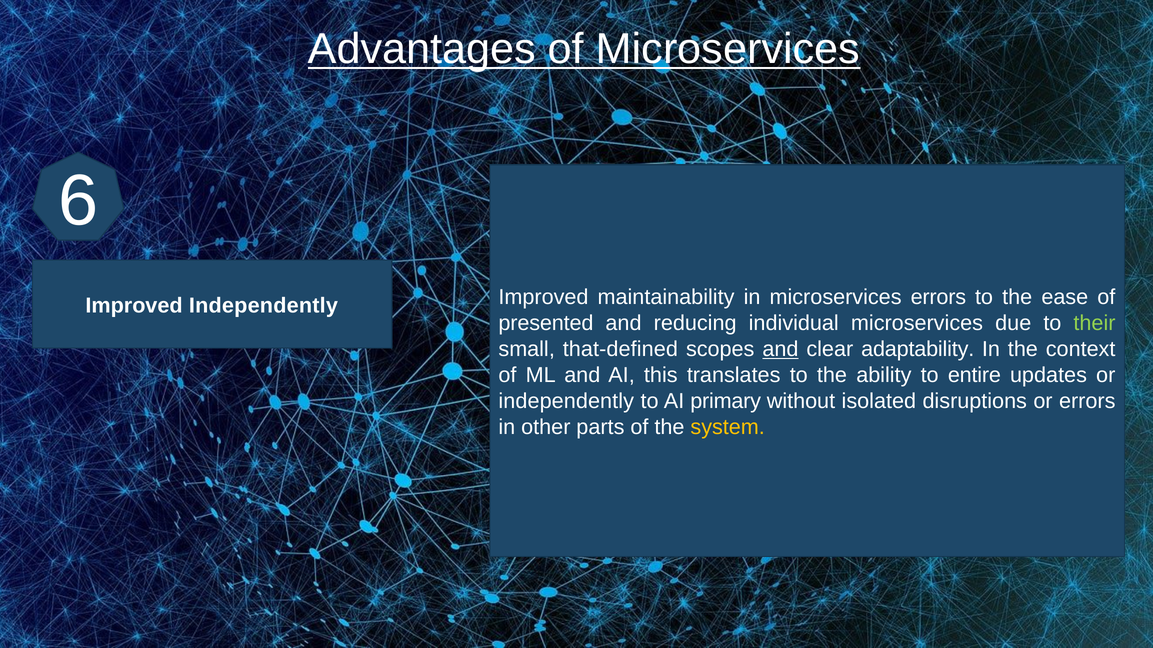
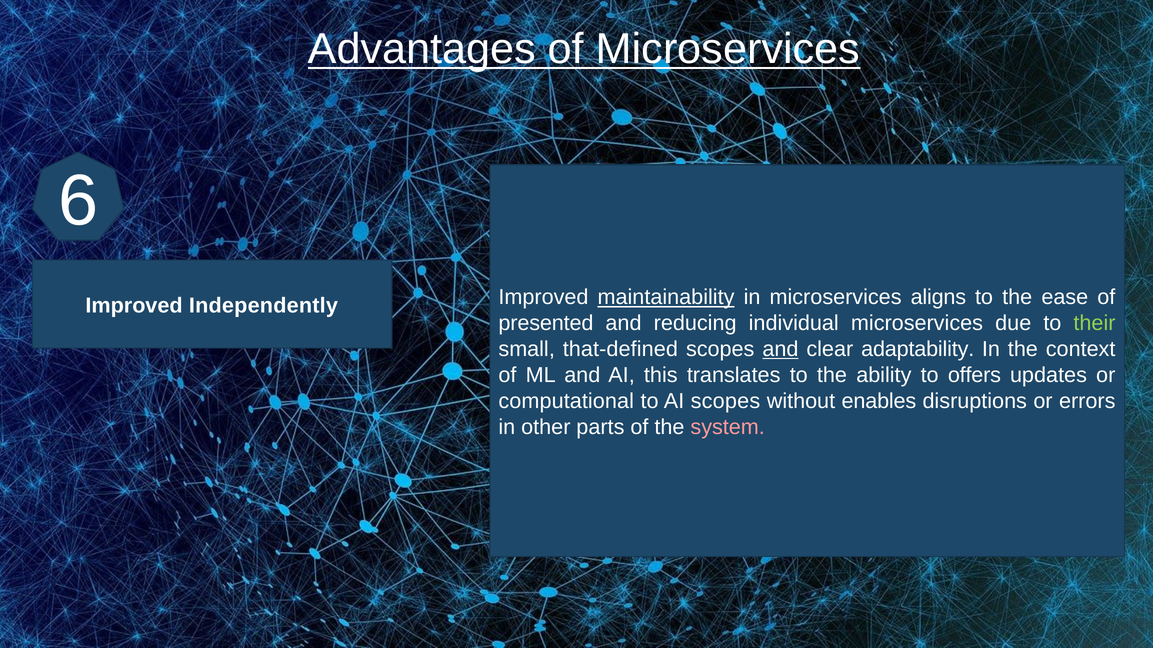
maintainability underline: none -> present (666, 298)
microservices errors: errors -> aligns (938, 298)
entire: entire -> offers (974, 375)
independently: independently -> computational (566, 401)
AI primary: primary -> scopes (725, 401)
isolated: isolated -> enables (879, 401)
system colour: yellow -> pink (728, 427)
